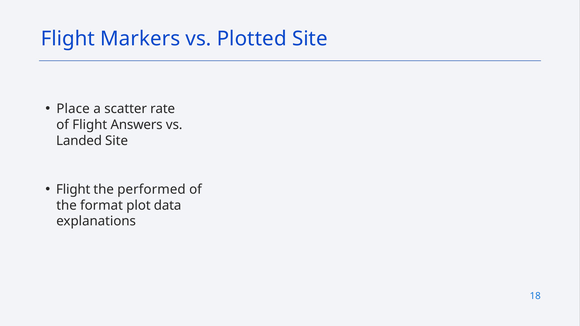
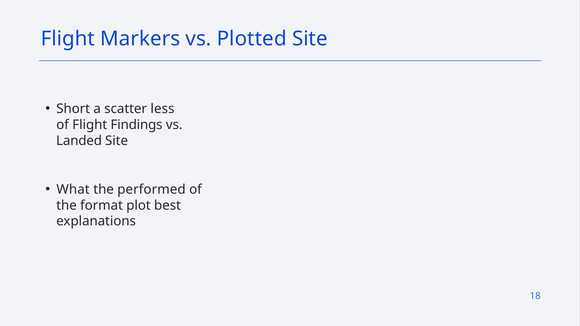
Place: Place -> Short (73, 109)
rate: rate -> less (163, 109)
Answers: Answers -> Findings (137, 125)
Flight: Flight -> What (73, 190)
data: data -> best (167, 205)
